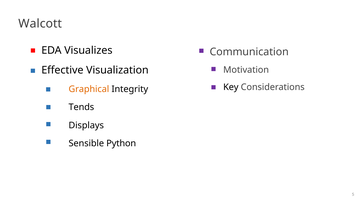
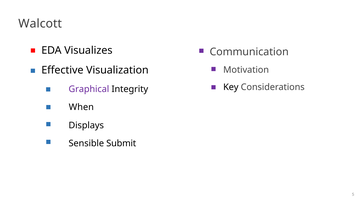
Graphical colour: orange -> purple (89, 89)
Tends: Tends -> When (81, 107)
Python: Python -> Submit (121, 144)
